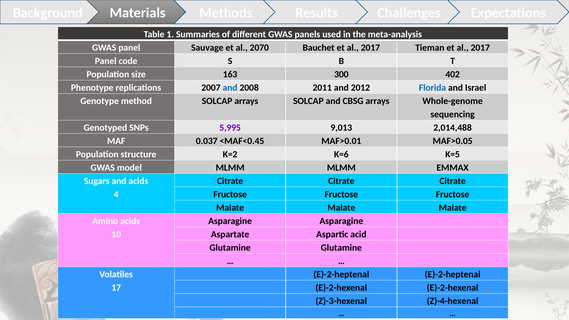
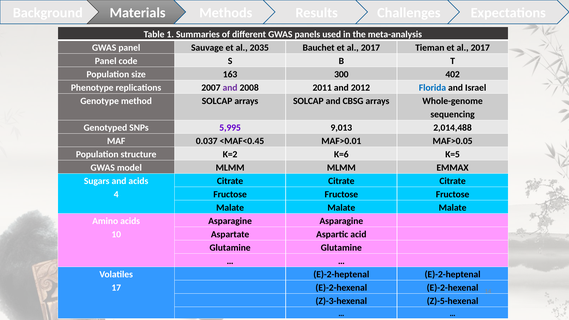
2070: 2070 -> 2035 (259, 48)
and colour: blue -> purple (230, 88)
Z)-4-hexenal: Z)-4-hexenal -> Z)-5-hexenal (453, 301)
